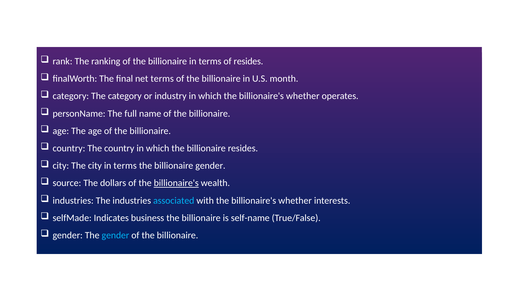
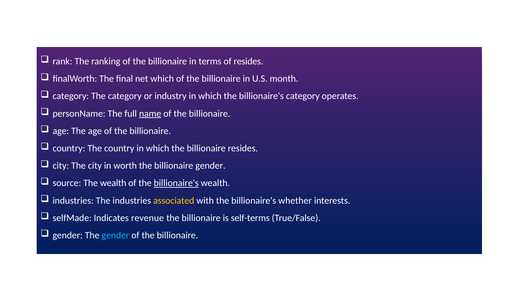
net terms: terms -> which (162, 79)
which the billionaire's whether: whether -> category (303, 96)
name underline: none -> present (150, 113)
city in terms: terms -> worth (125, 166)
The dollars: dollars -> wealth (113, 183)
associated colour: light blue -> yellow (174, 200)
business: business -> revenue (148, 218)
self-name: self-name -> self-terms (250, 218)
